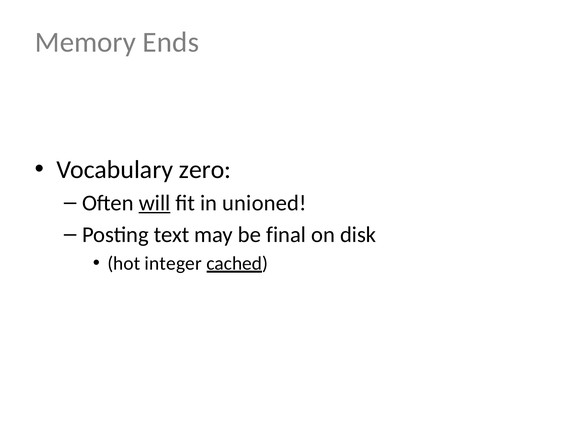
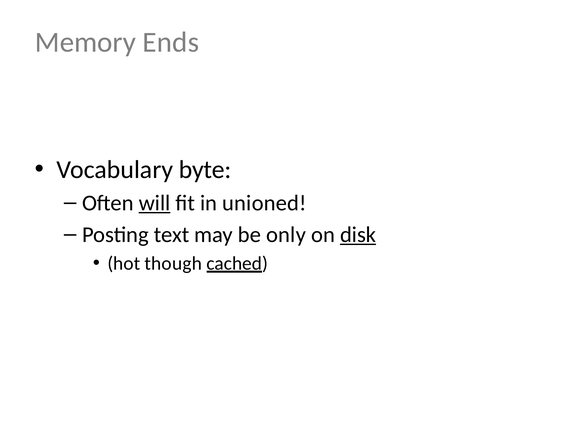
zero: zero -> byte (205, 170)
final: final -> only (286, 235)
disk underline: none -> present (358, 235)
integer: integer -> though (173, 264)
